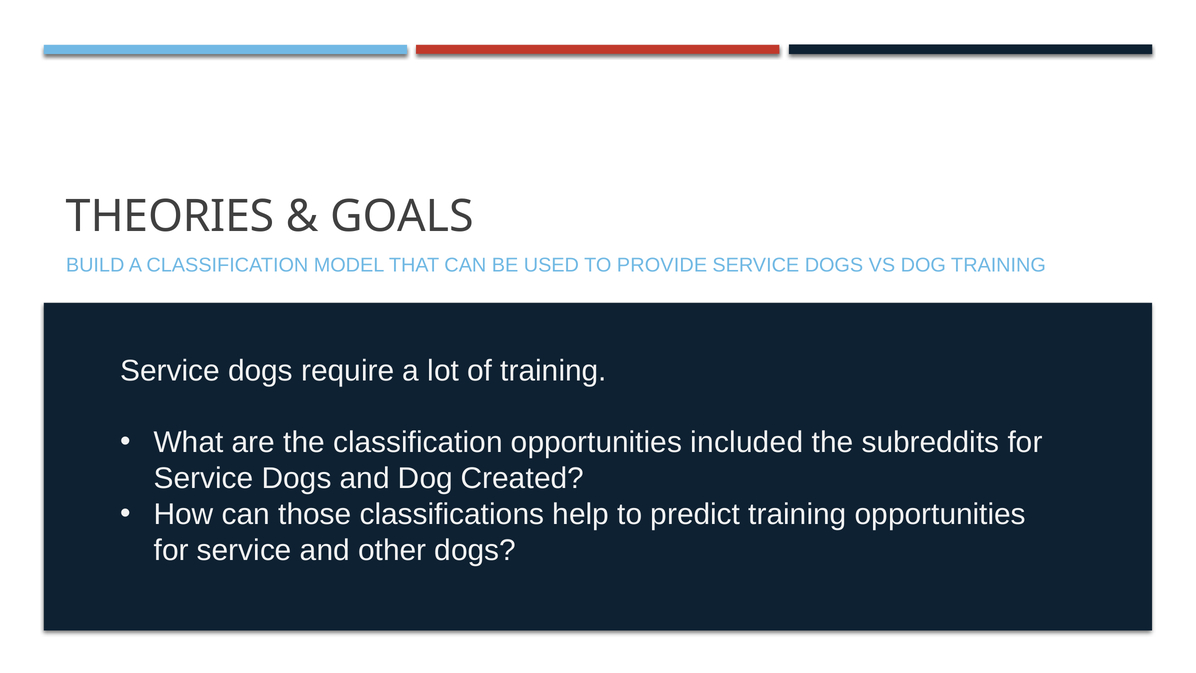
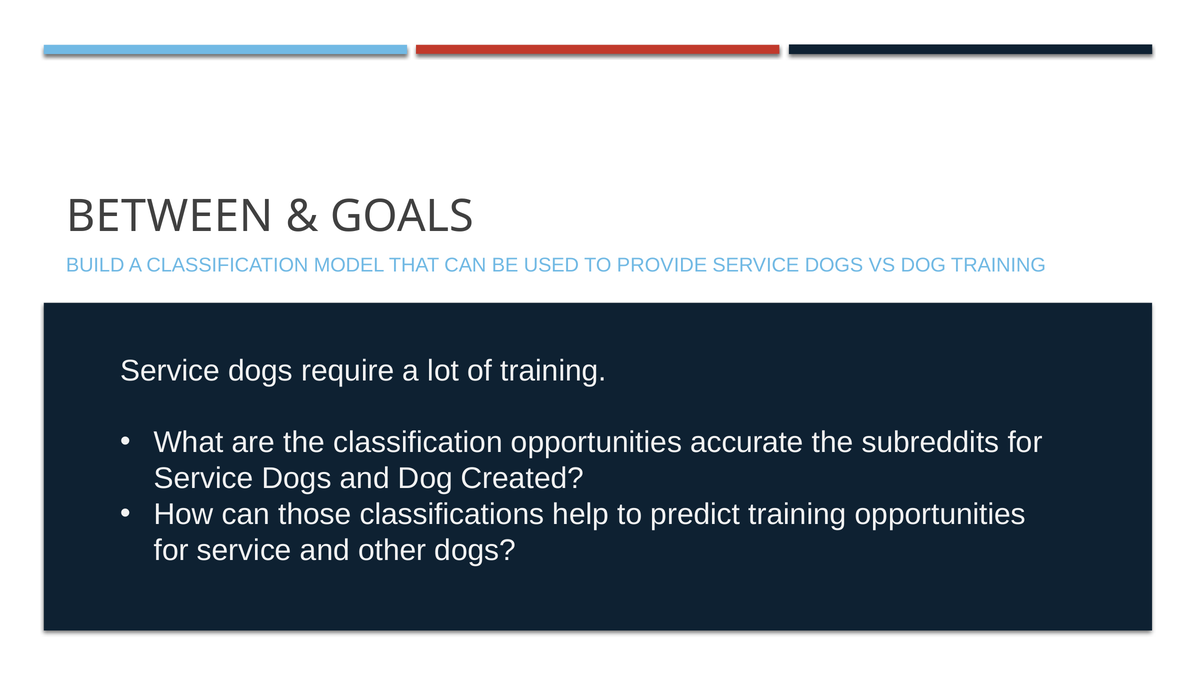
THEORIES: THEORIES -> BETWEEN (170, 217)
included: included -> accurate (747, 442)
